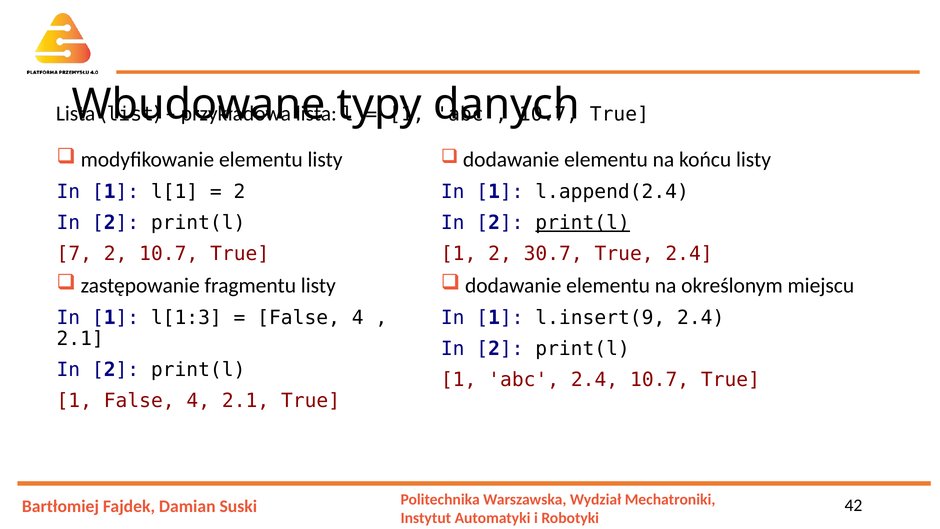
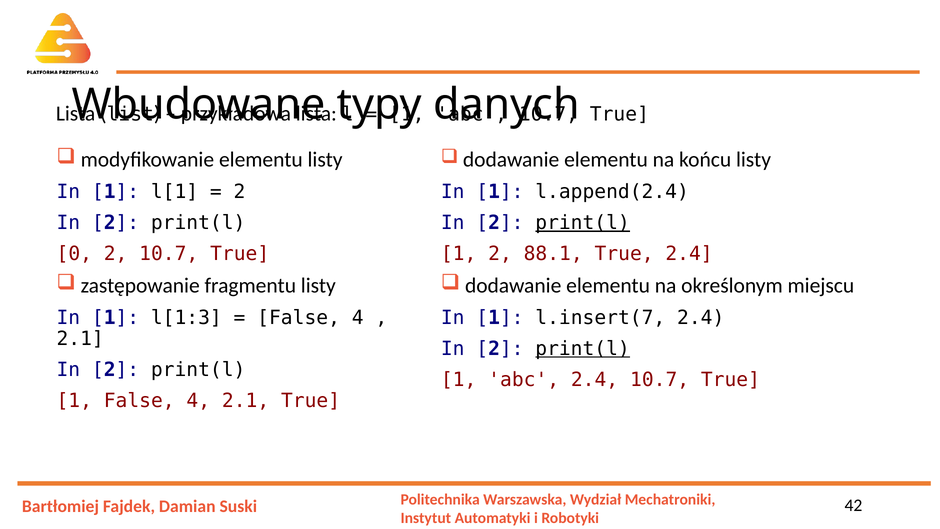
7: 7 -> 0 (74, 254)
30.7: 30.7 -> 88.1 (553, 254)
l.insert(9: l.insert(9 -> l.insert(7 (600, 318)
print(l underline: none -> present (583, 349)
